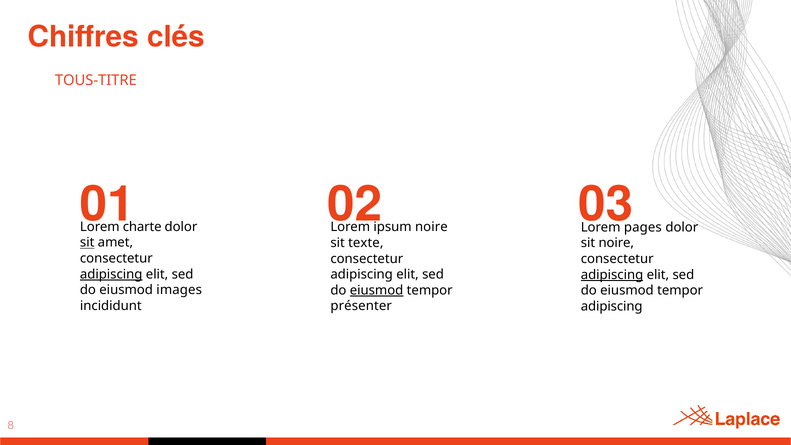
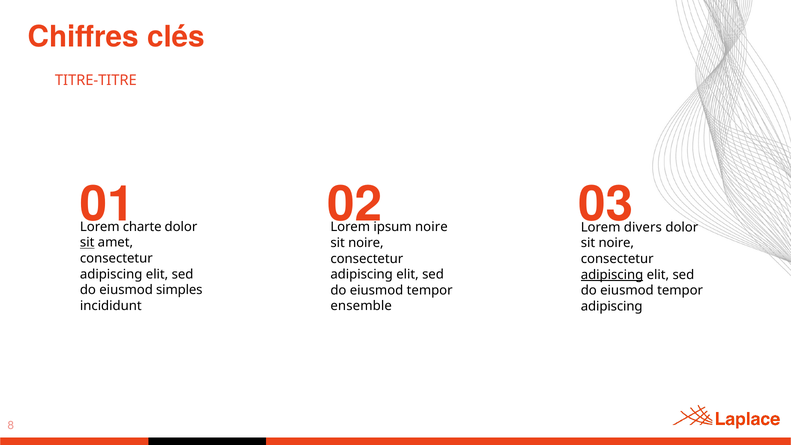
TOUS-TITRE: TOUS-TITRE -> TITRE-TITRE (96, 80)
pages: pages -> divers (643, 227)
texte: texte -> noire (366, 243)
adipiscing underline: present -> none (111, 274)
images: images -> simples (179, 290)
eiusmod underline: present -> none (377, 290)
présenter: présenter -> ensemble (361, 306)
